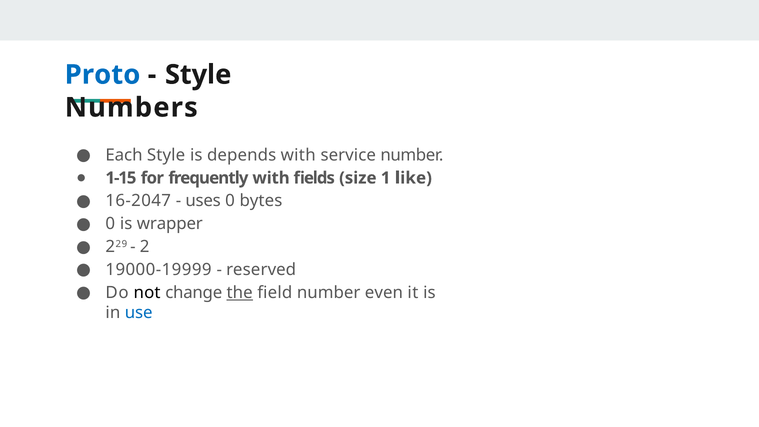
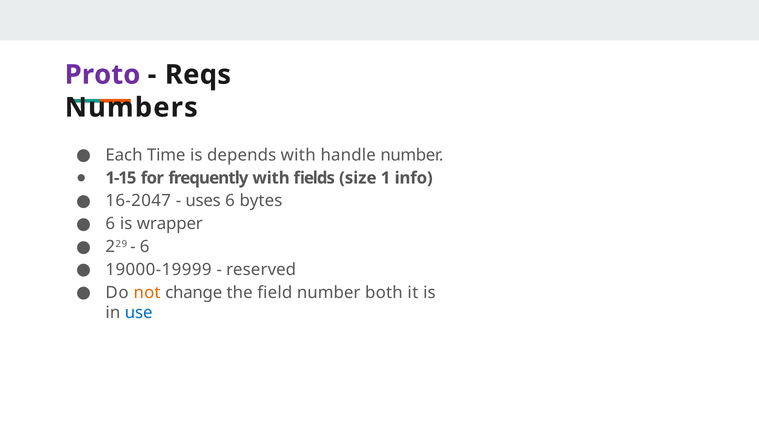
Proto colour: blue -> purple (103, 75)
Style: Style -> Reqs (198, 75)
Each Style: Style -> Time (166, 155)
service: service -> handle (348, 155)
like: like -> info (414, 178)
uses 0: 0 -> 6 (230, 201)
0: 0 -> 6 (110, 224)
2: 2 -> 6 (145, 247)
not colour: black -> orange (147, 293)
the underline: present -> none (240, 293)
even: even -> both (384, 293)
